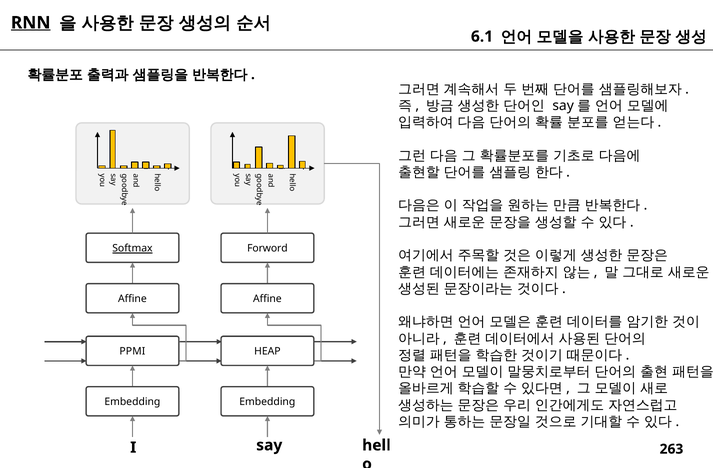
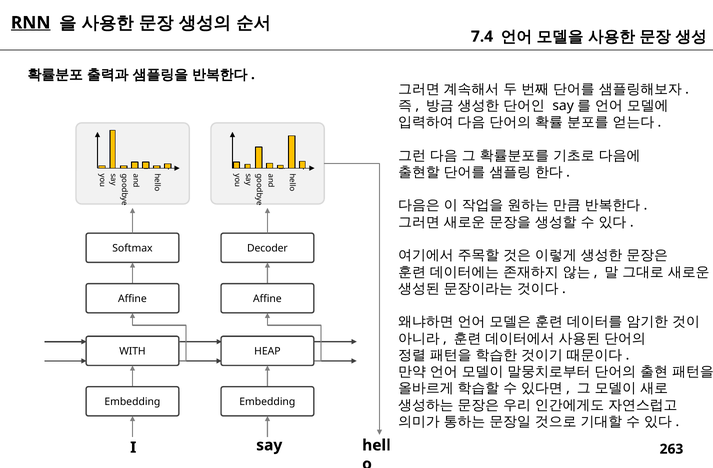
6.1: 6.1 -> 7.4 (482, 37)
Softmax underline: present -> none (132, 249)
Forword: Forword -> Decoder (267, 249)
PPMI: PPMI -> WITH (132, 352)
